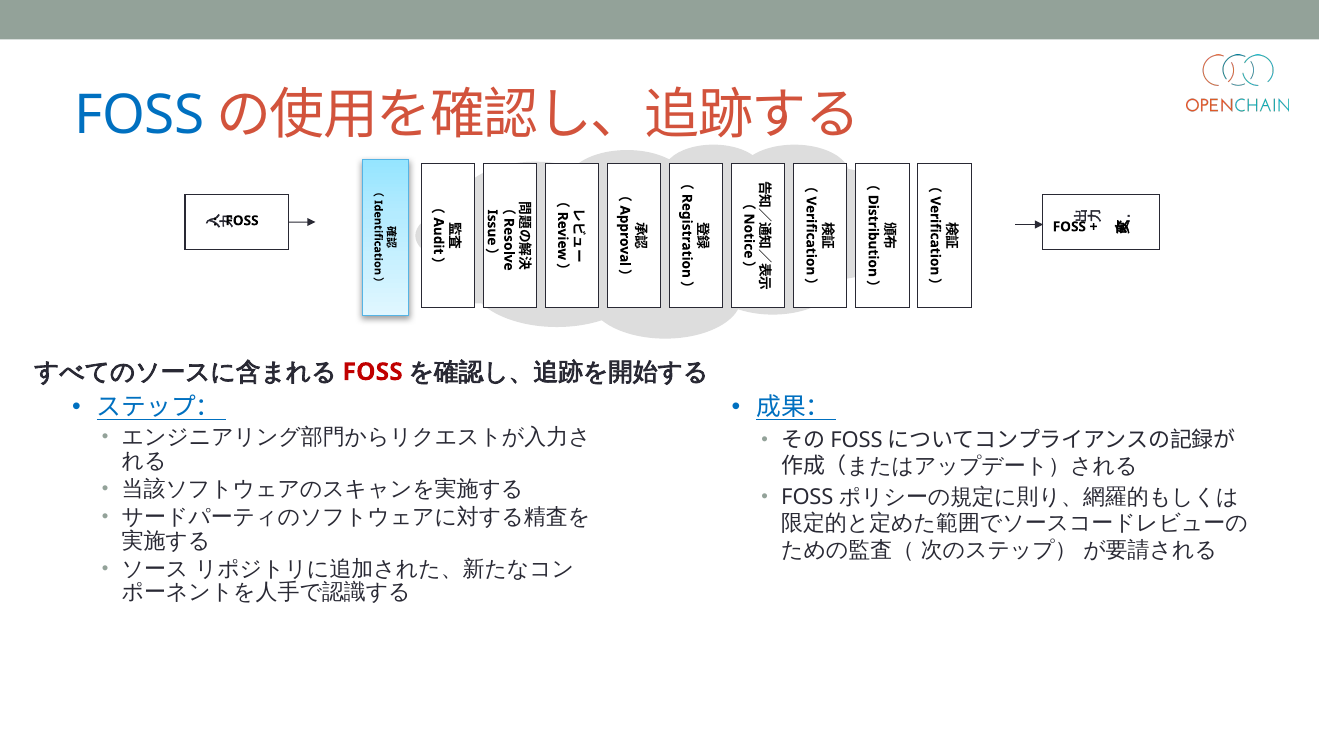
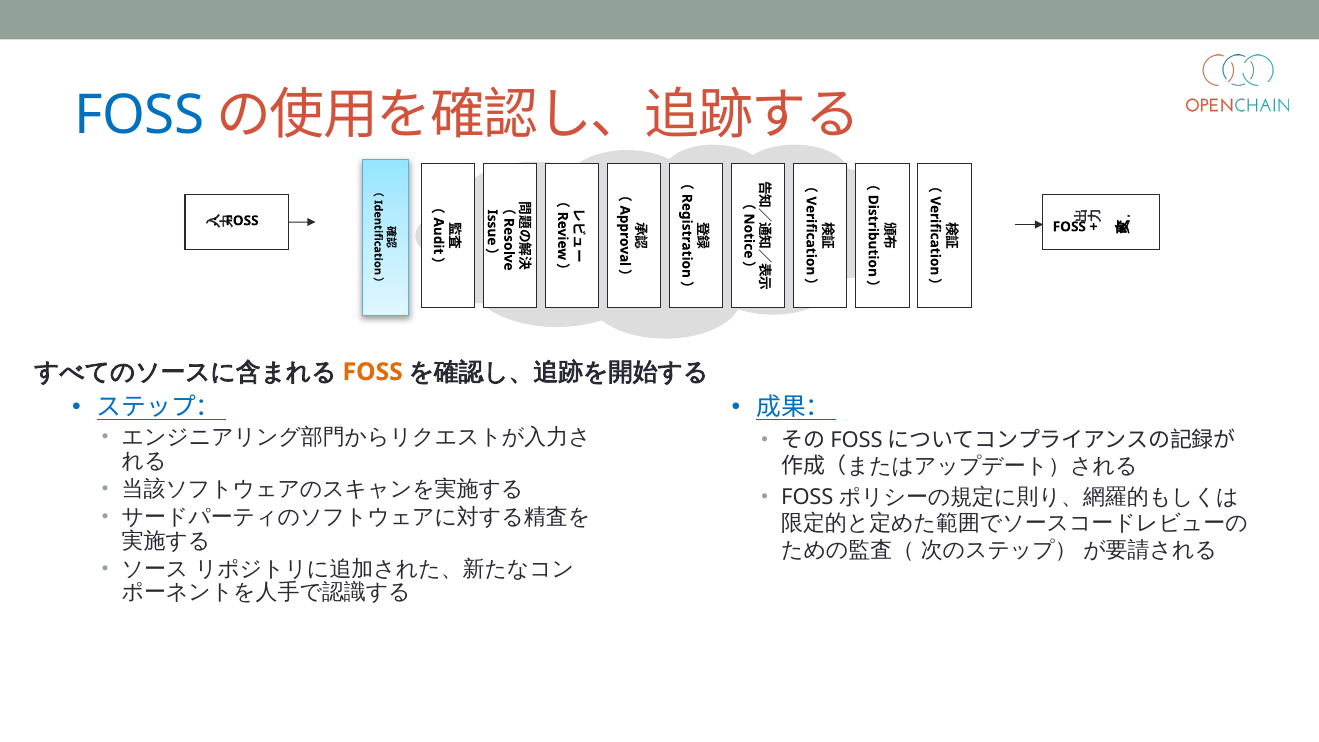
FOSS colour: red -> orange (373, 372)
